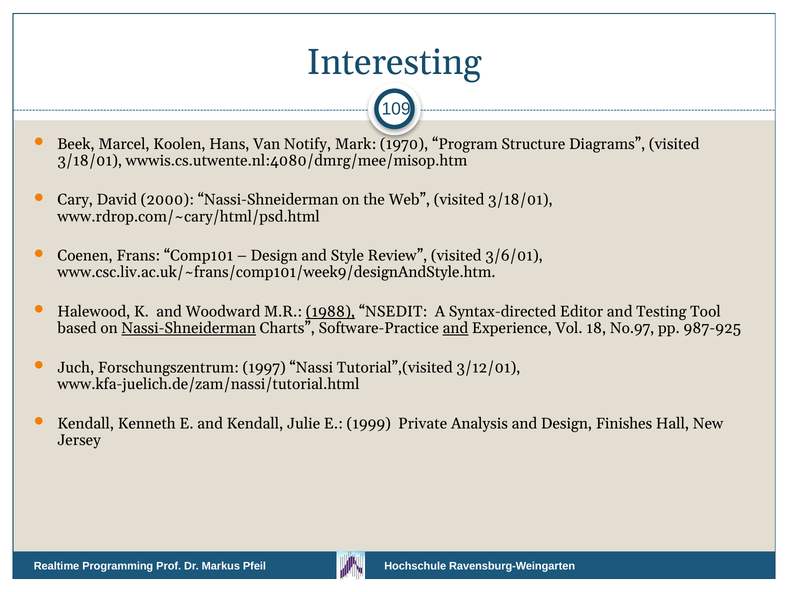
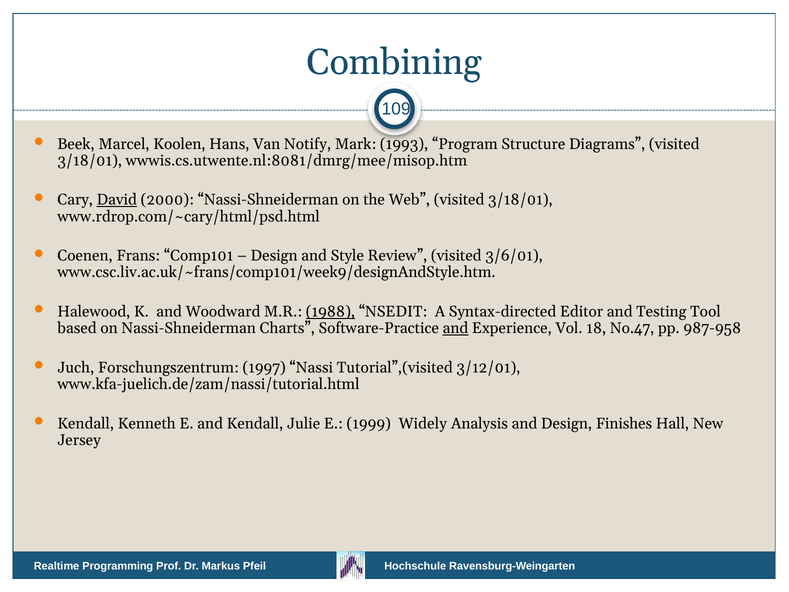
Interesting: Interesting -> Combining (394, 62)
1970: 1970 -> 1993 (404, 144)
wwwis.cs.utwente.nl:4080/dmrg/mee/misop.htm: wwwis.cs.utwente.nl:4080/dmrg/mee/misop.htm -> wwwis.cs.utwente.nl:8081/dmrg/mee/misop.htm (296, 161)
David underline: none -> present (117, 200)
Nassi-Shneiderman underline: present -> none (189, 328)
No.97: No.97 -> No.47 (632, 328)
987-925: 987-925 -> 987-958 (712, 328)
Private: Private -> Widely (423, 423)
